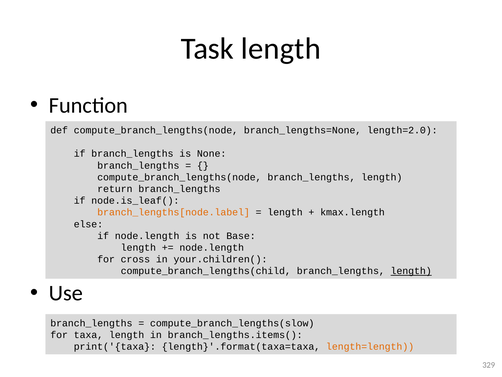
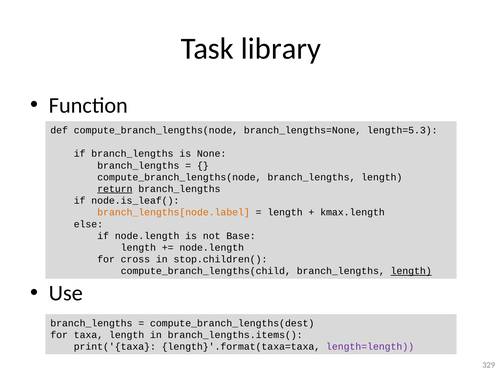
Task length: length -> library (281, 49)
length=2.0: length=2.0 -> length=5.3 (402, 130)
return underline: none -> present (115, 189)
your.children(: your.children( -> stop.children( (220, 259)
compute_branch_lengths(slow: compute_branch_lengths(slow -> compute_branch_lengths(dest (232, 323)
length=length colour: orange -> purple (370, 346)
